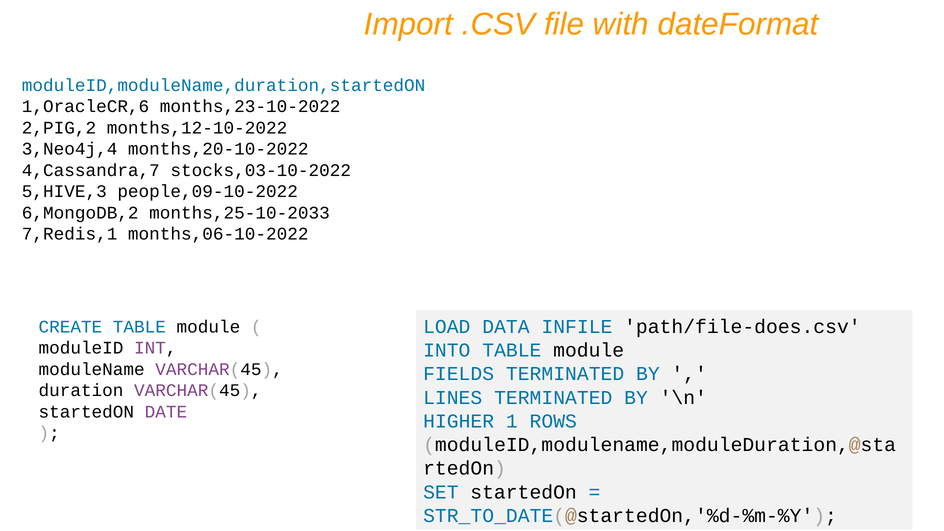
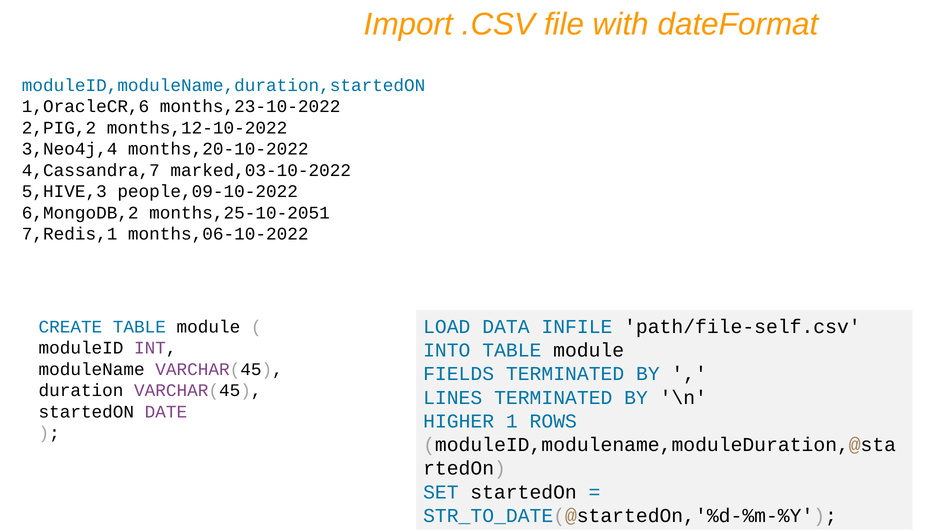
stocks,03-10-2022: stocks,03-10-2022 -> marked,03-10-2022 (261, 170)
months,25-10-2033: months,25-10-2033 -> months,25-10-2051 (240, 213)
path/file-does.csv: path/file-does.csv -> path/file-self.csv (742, 327)
